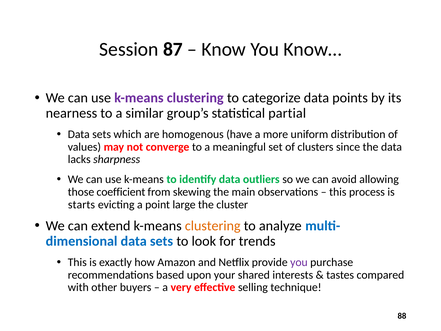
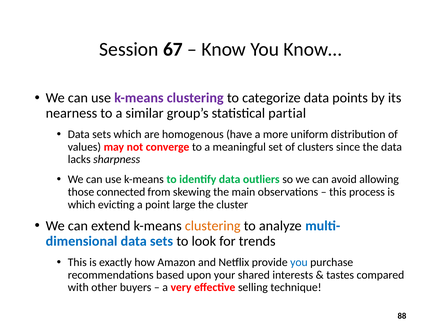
87: 87 -> 67 (173, 49)
coefficient: coefficient -> connected (121, 192)
starts: starts -> which (82, 204)
you colour: purple -> blue (299, 262)
